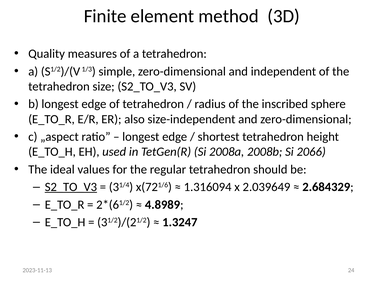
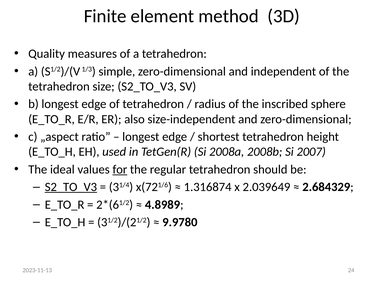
2066: 2066 -> 2007 (311, 152)
for underline: none -> present (120, 169)
1.316094: 1.316094 -> 1.316874 (208, 187)
1.3247: 1.3247 -> 9.9780 (180, 222)
